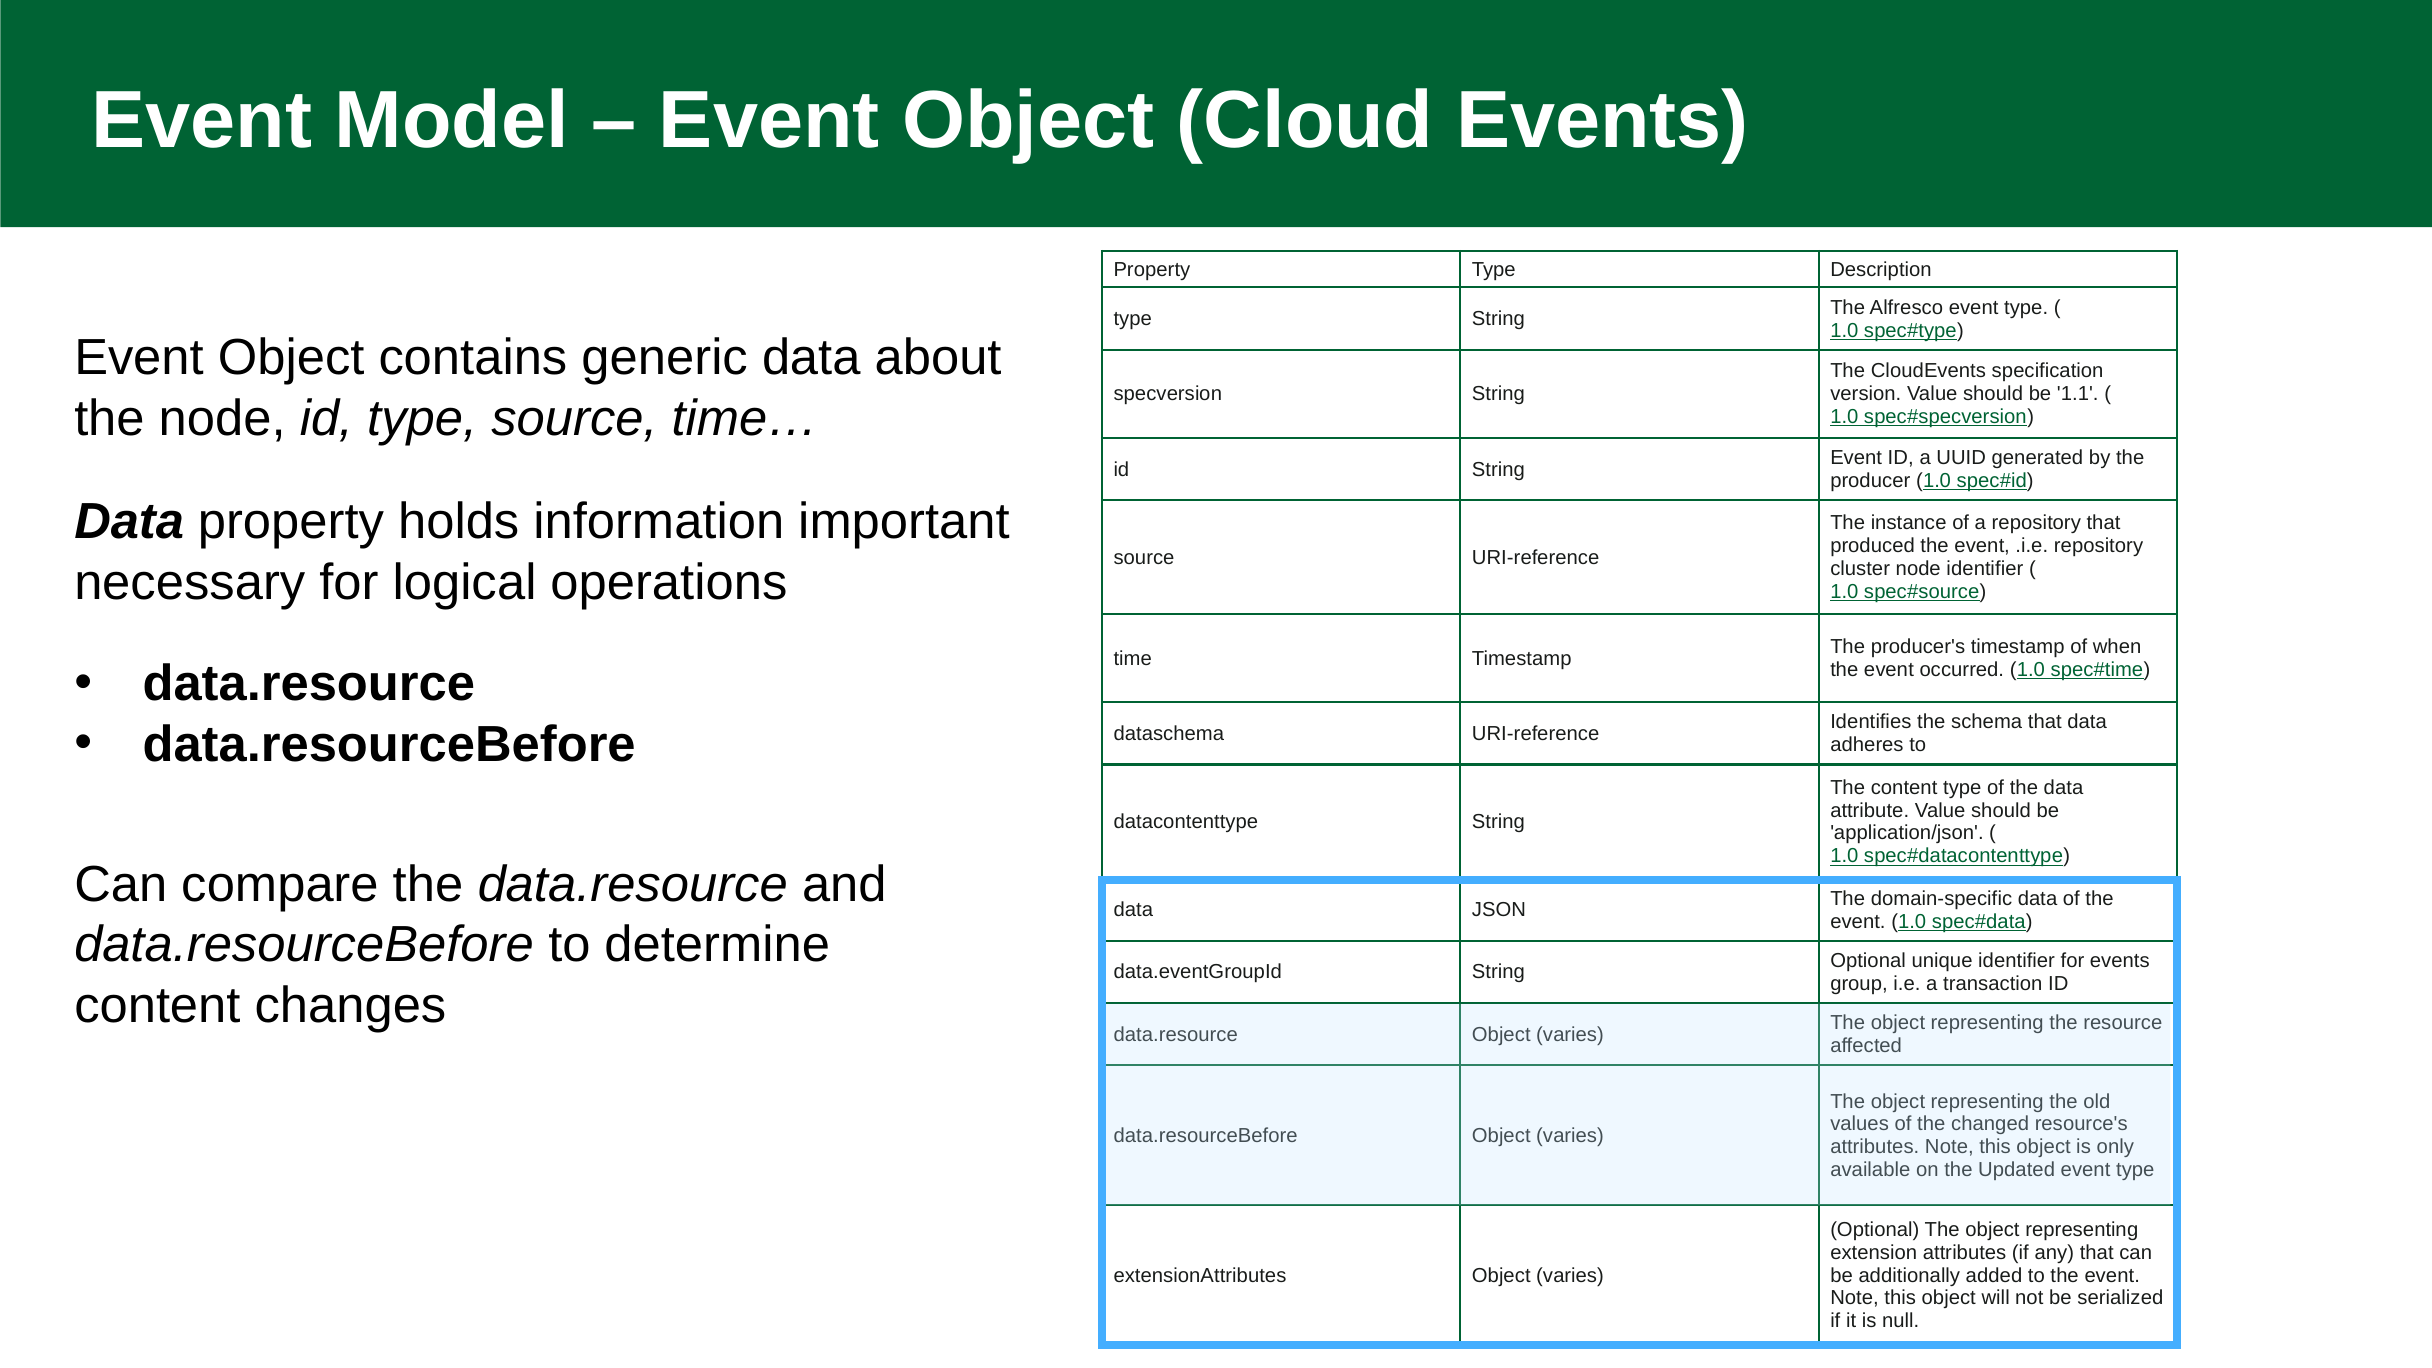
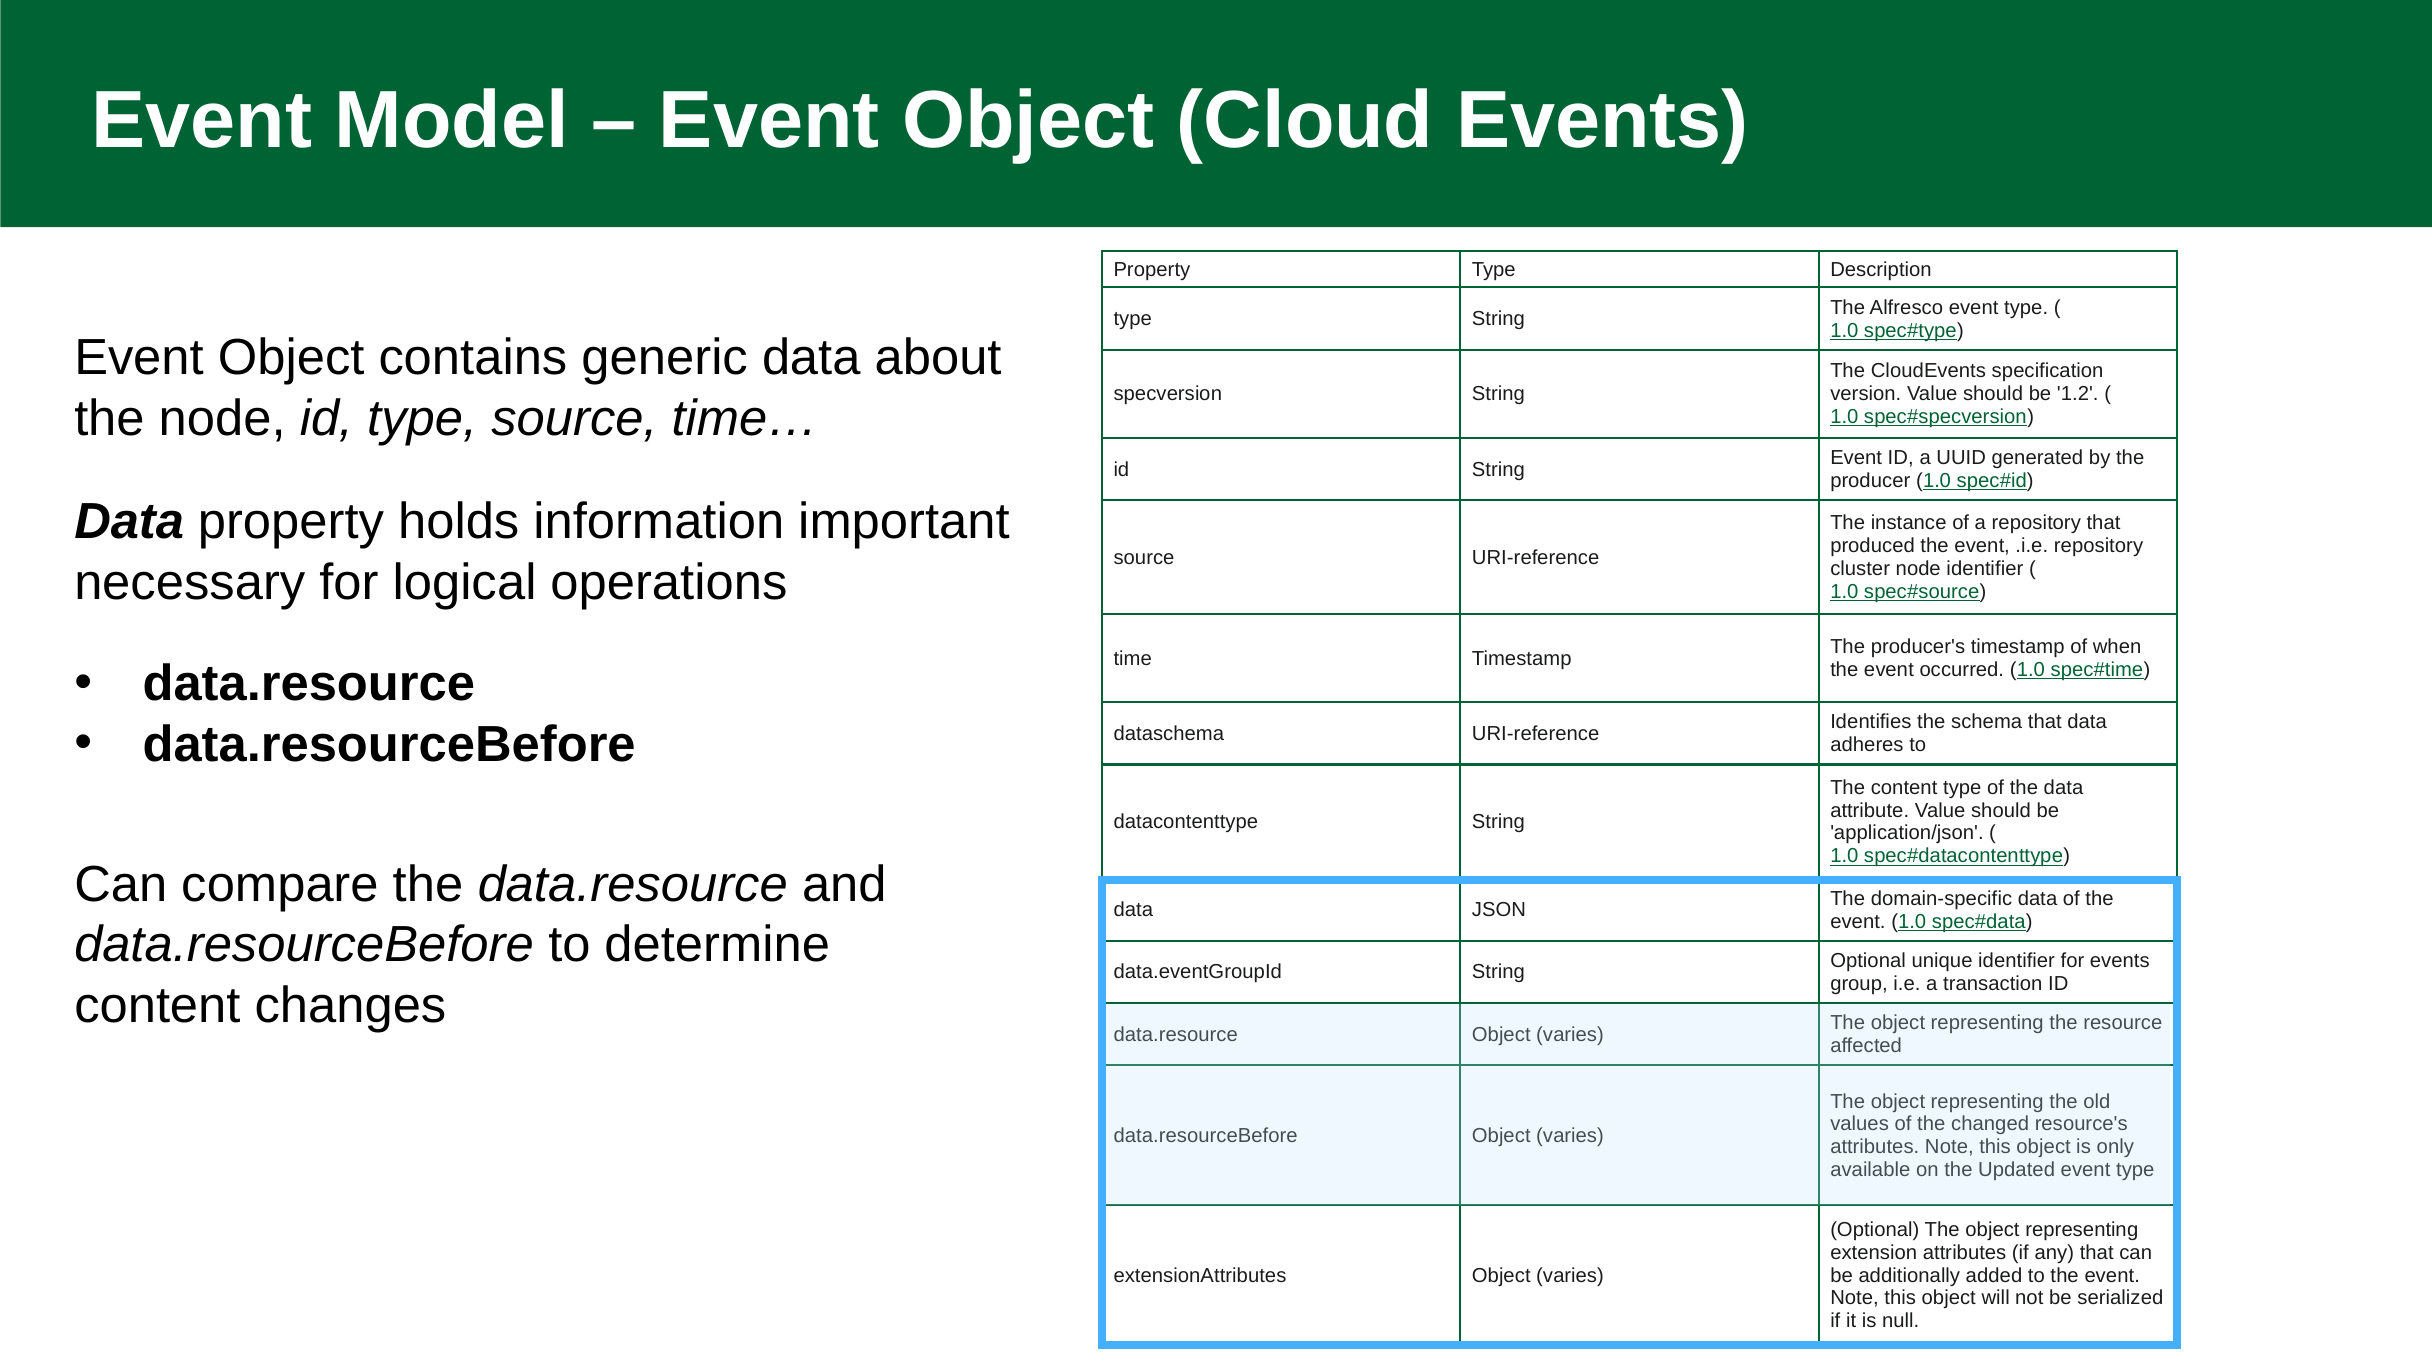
1.1: 1.1 -> 1.2 (2078, 394)
